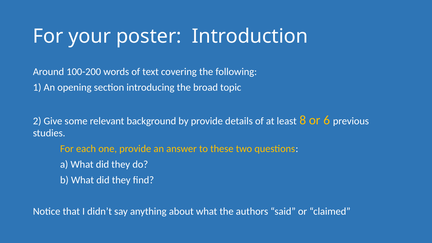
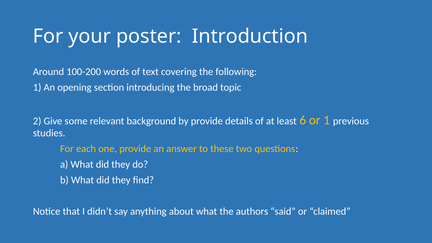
8: 8 -> 6 (303, 120)
or 6: 6 -> 1 (327, 120)
